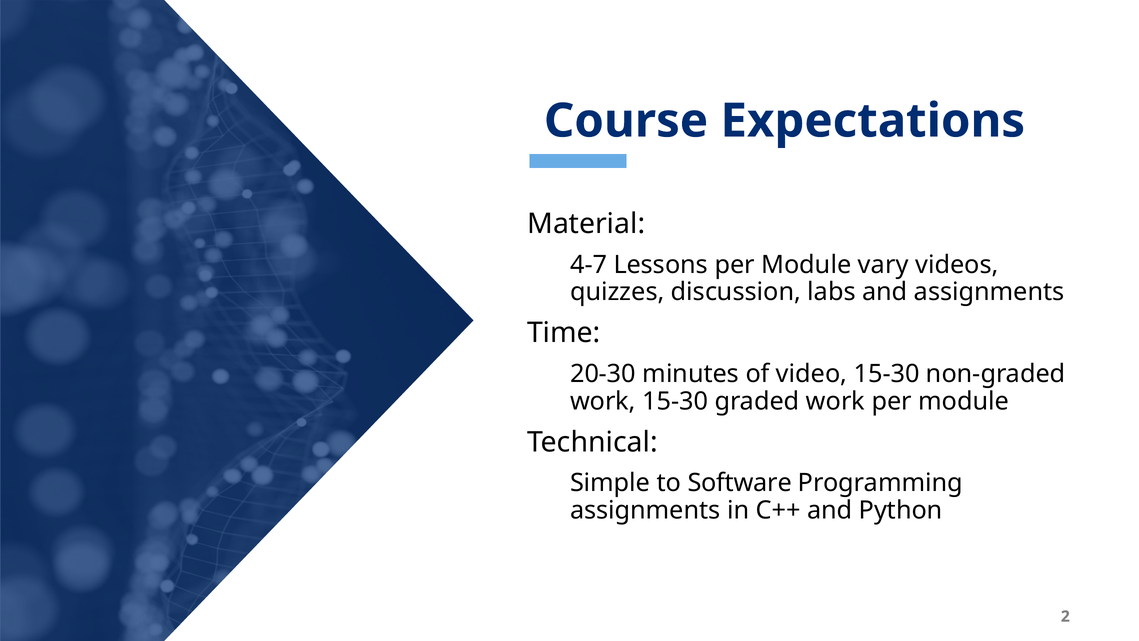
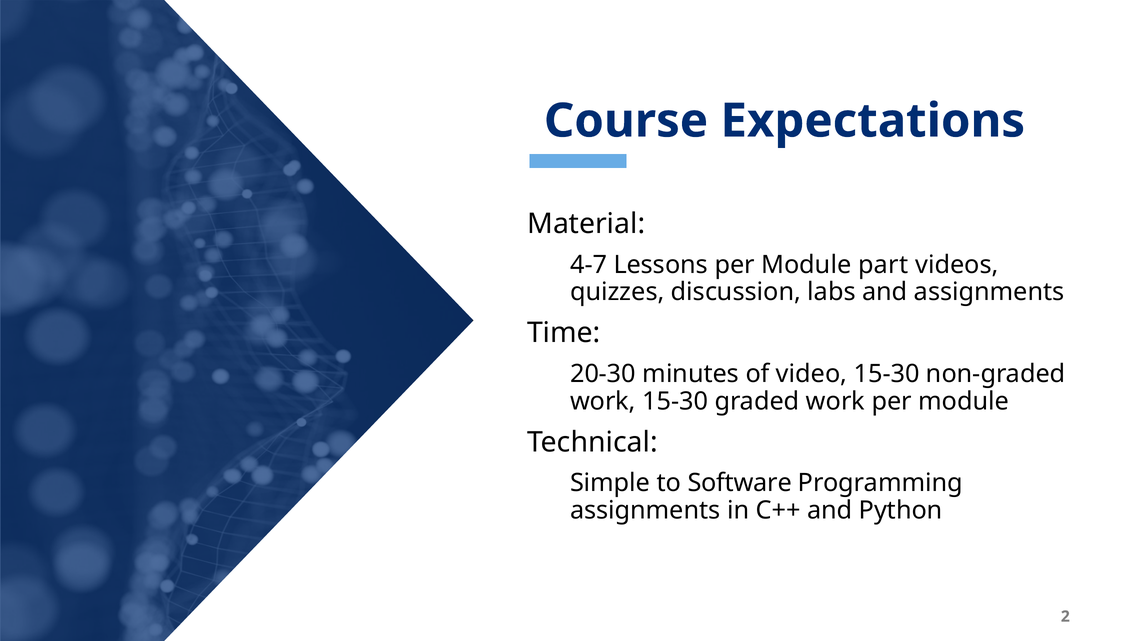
vary: vary -> part (883, 265)
